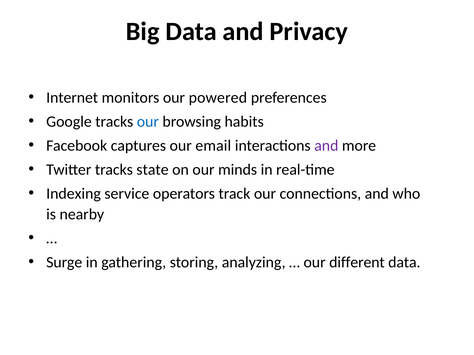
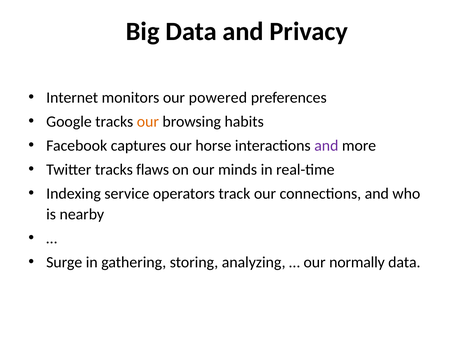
our colour: blue -> orange (148, 122)
email: email -> horse (213, 146)
state: state -> flaws (153, 170)
different: different -> normally (357, 263)
